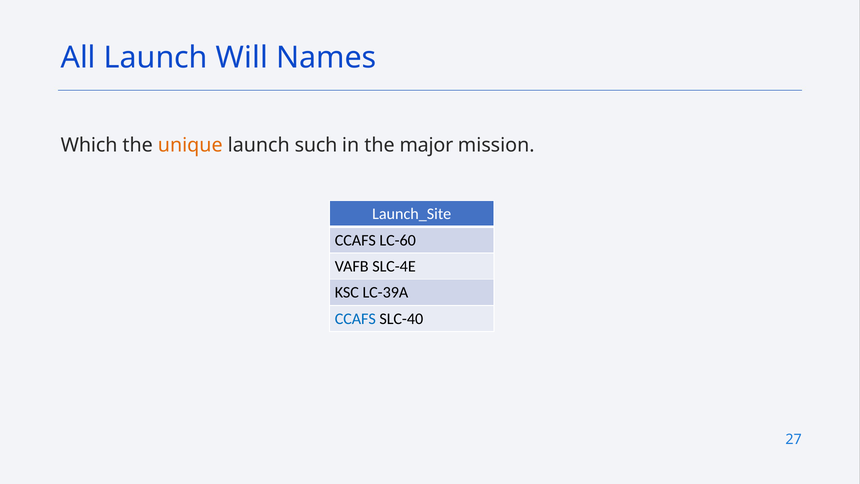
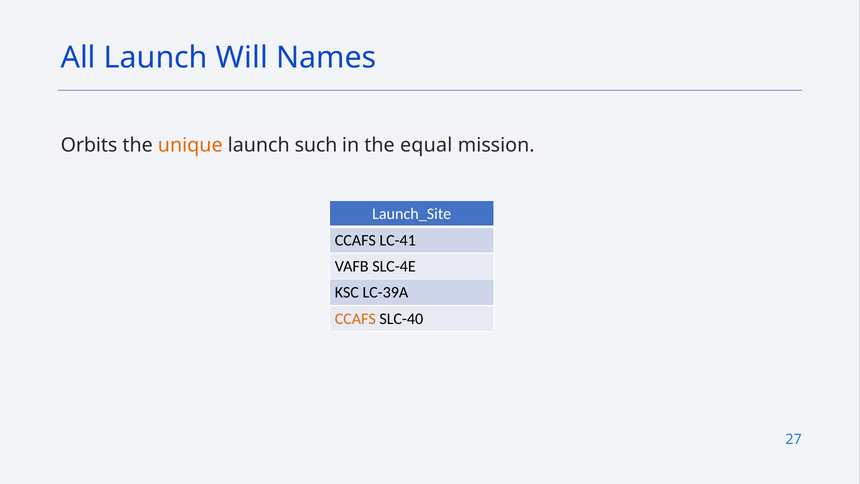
Which: Which -> Orbits (89, 145)
major: major -> equal (426, 145)
LC-60: LC-60 -> LC-41 (398, 240)
CCAFS colour: blue -> orange (355, 319)
